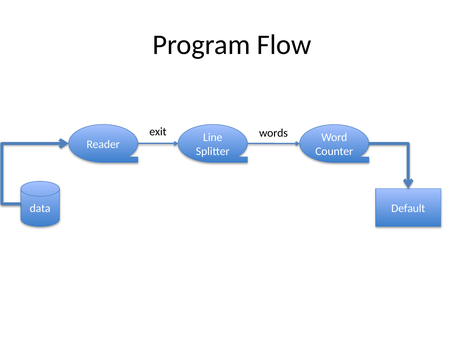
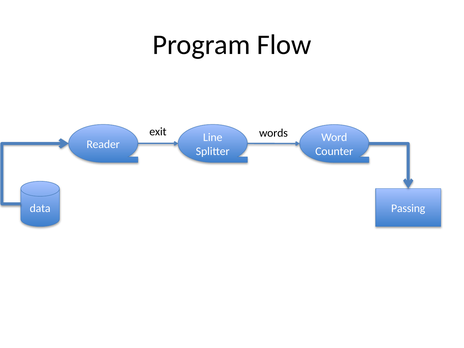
Default: Default -> Passing (408, 208)
